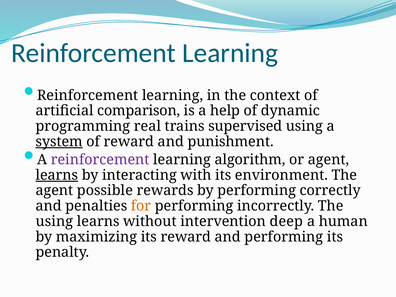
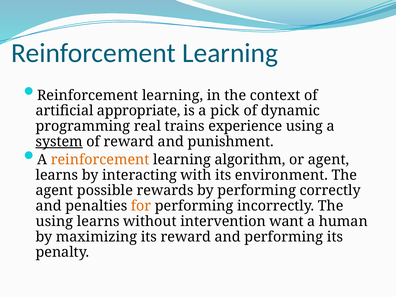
comparison: comparison -> appropriate (139, 111)
help: help -> pick (225, 111)
supervised: supervised -> experience (245, 126)
reinforcement colour: purple -> orange (100, 160)
learns underline: present -> none (57, 175)
deep: deep -> want (286, 221)
